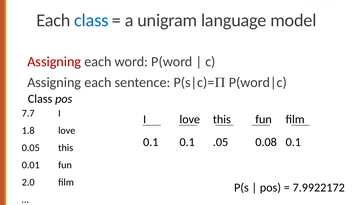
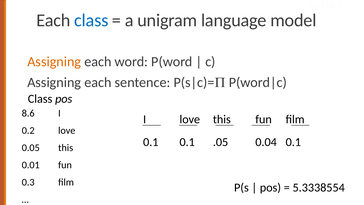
Assigning colour: red -> orange (54, 62)
7.7: 7.7 -> 8.6 (28, 113)
1.8: 1.8 -> 0.2 (28, 130)
0.08: 0.08 -> 0.04 (266, 142)
2.0: 2.0 -> 0.3 (28, 182)
7.9922172: 7.9922172 -> 5.3338554 (319, 187)
